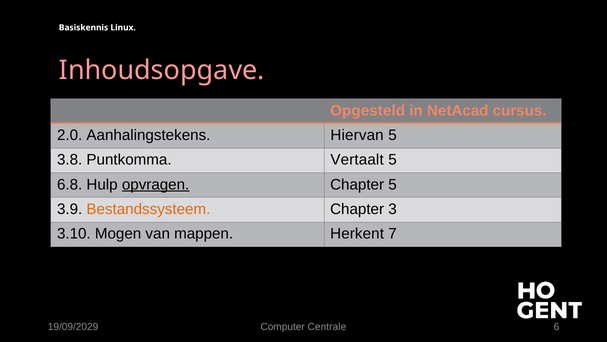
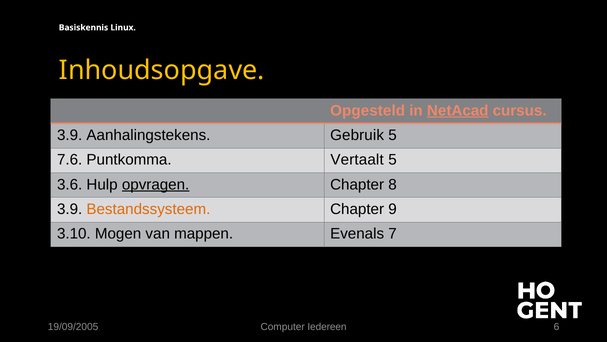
Inhoudsopgave colour: pink -> yellow (162, 70)
NetAcad underline: none -> present (458, 110)
2.0: 2.0 -> 3.9 (70, 135)
Hiervan: Hiervan -> Gebruik (357, 135)
3.8: 3.8 -> 7.6 (70, 160)
6.8: 6.8 -> 3.6 (70, 184)
Chapter 5: 5 -> 8 (393, 184)
3: 3 -> 9 (393, 209)
Herkent: Herkent -> Evenals (357, 234)
19/09/2029: 19/09/2029 -> 19/09/2005 (73, 326)
Centrale: Centrale -> Iedereen (327, 326)
